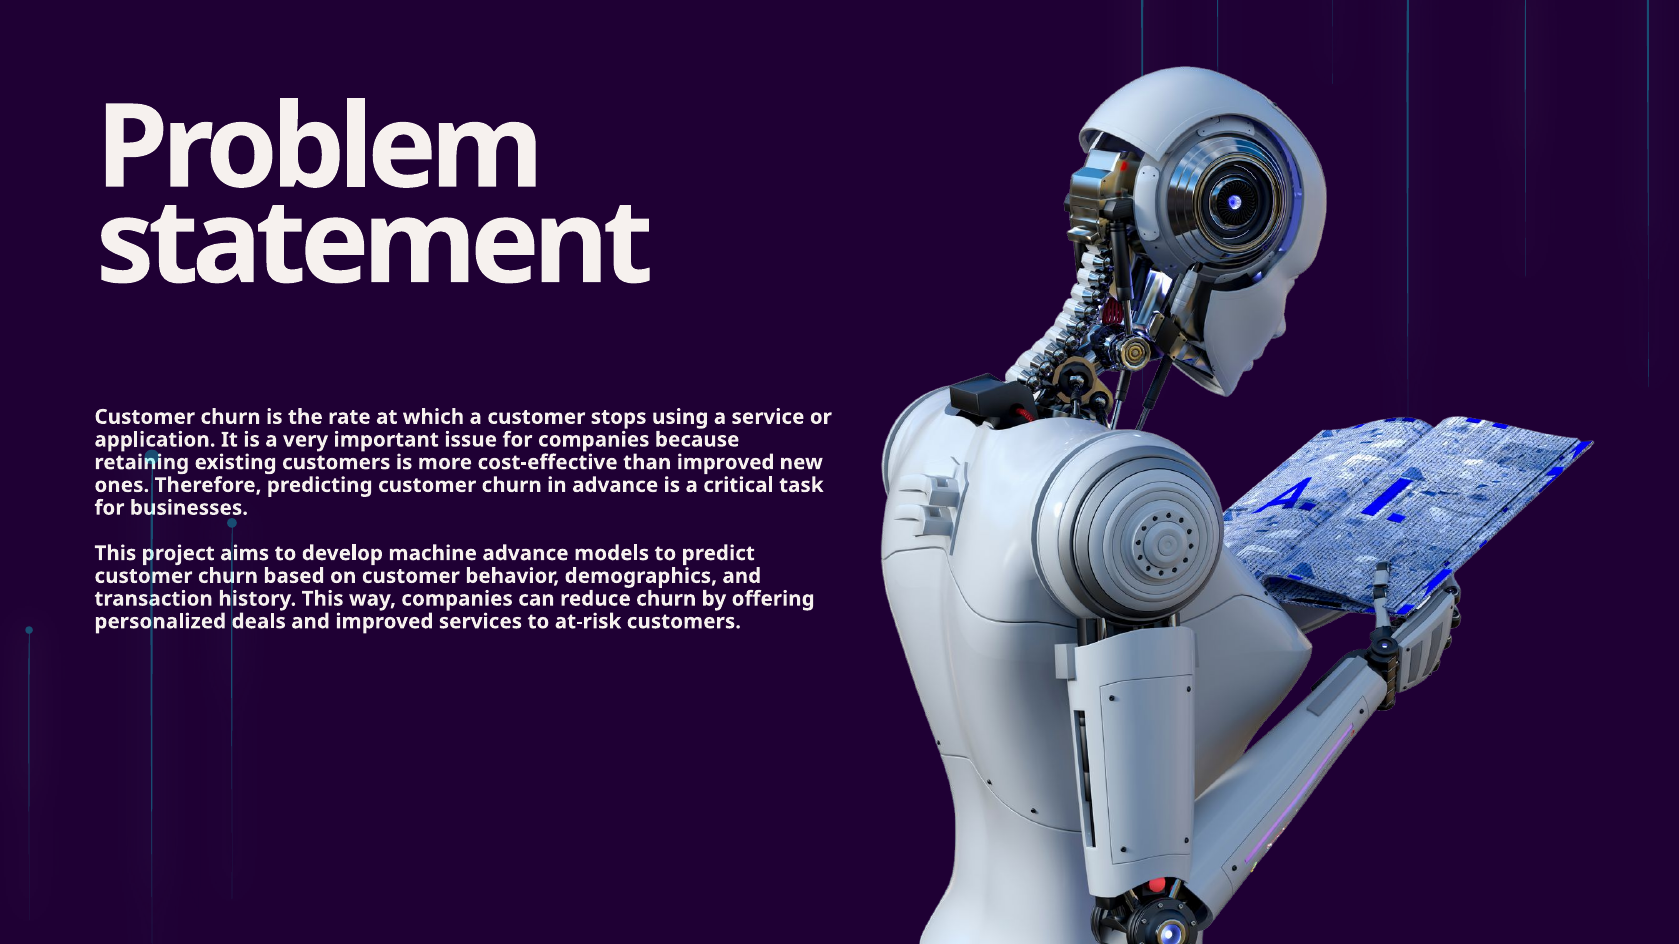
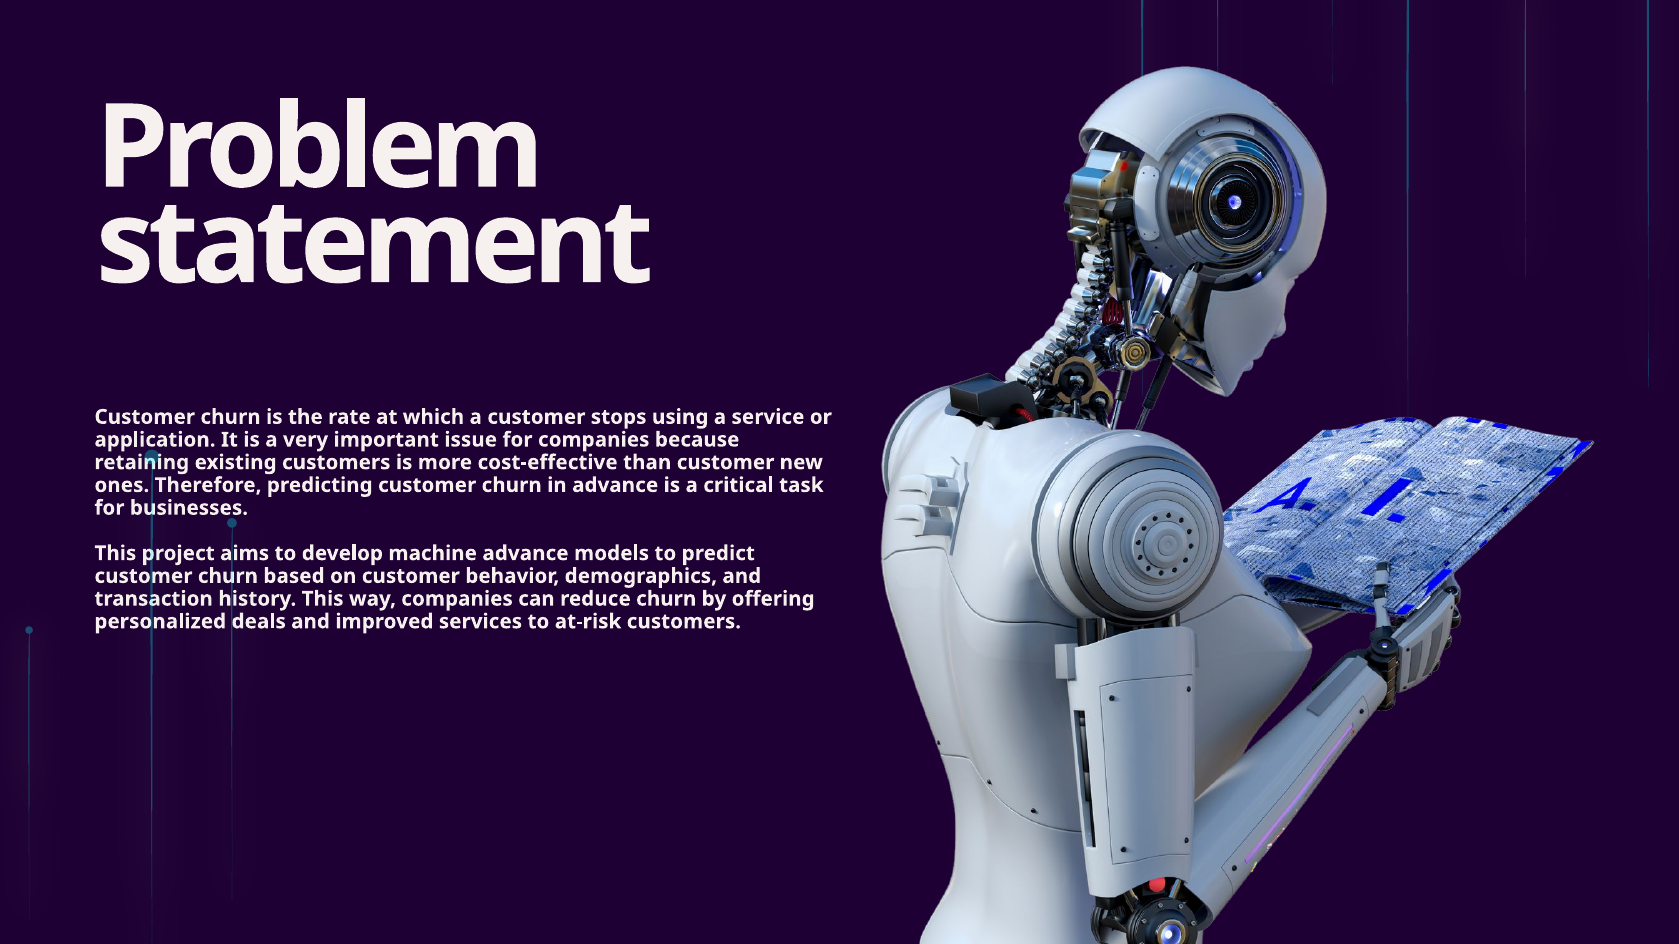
than improved: improved -> customer (726, 463)
